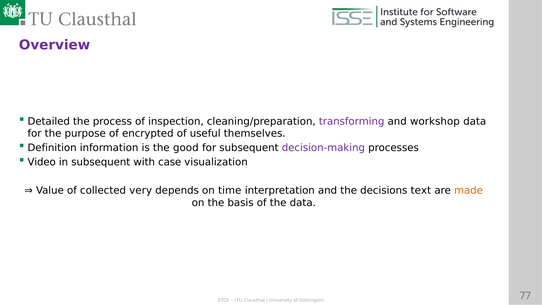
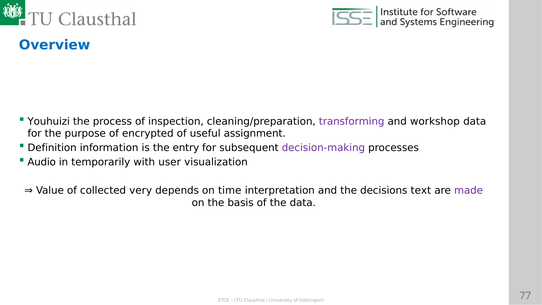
Overview colour: purple -> blue (55, 45)
Detailed: Detailed -> Youhuizi (49, 121)
themselves: themselves -> assignment (255, 133)
good: good -> entry (186, 148)
Video: Video -> Audio (42, 162)
in subsequent: subsequent -> temporarily (101, 162)
case: case -> user (170, 162)
made colour: orange -> purple (469, 190)
